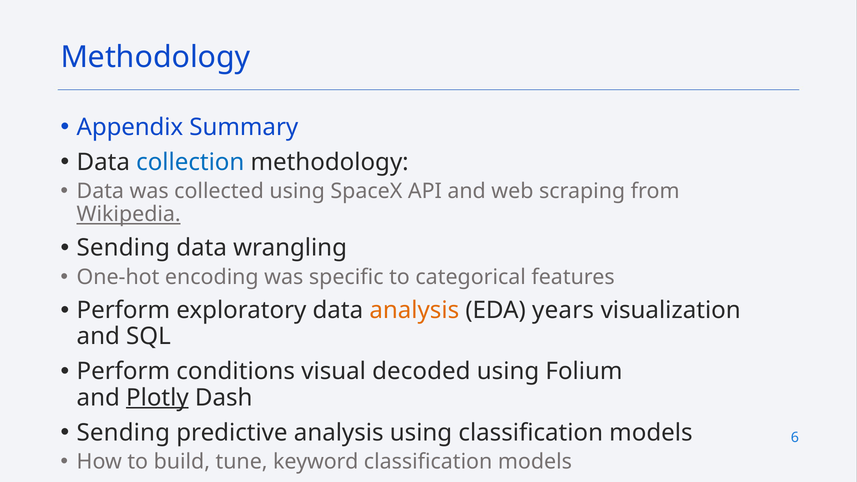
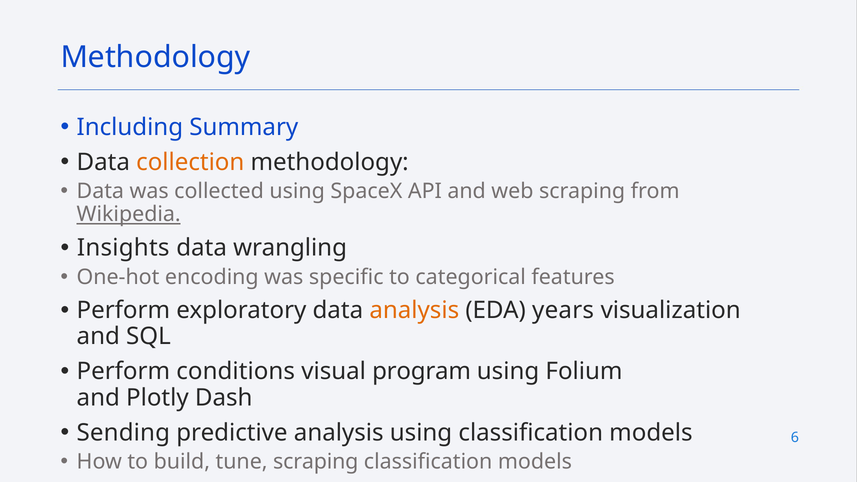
Appendix: Appendix -> Including (130, 127)
collection colour: blue -> orange (190, 162)
Sending: Sending -> Insights (123, 248)
decoded: decoded -> program (422, 372)
Plotly underline: present -> none (157, 398)
tune keyword: keyword -> scraping (316, 462)
